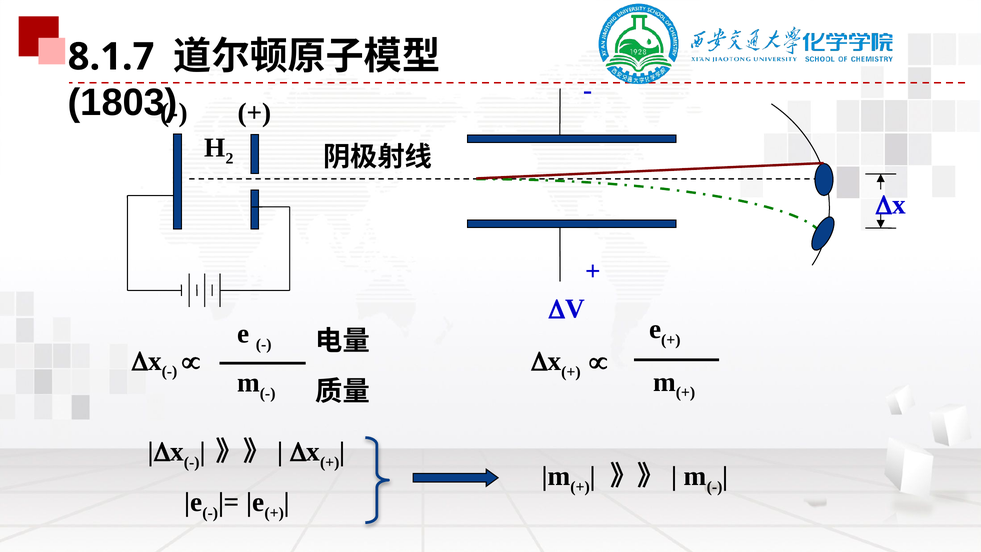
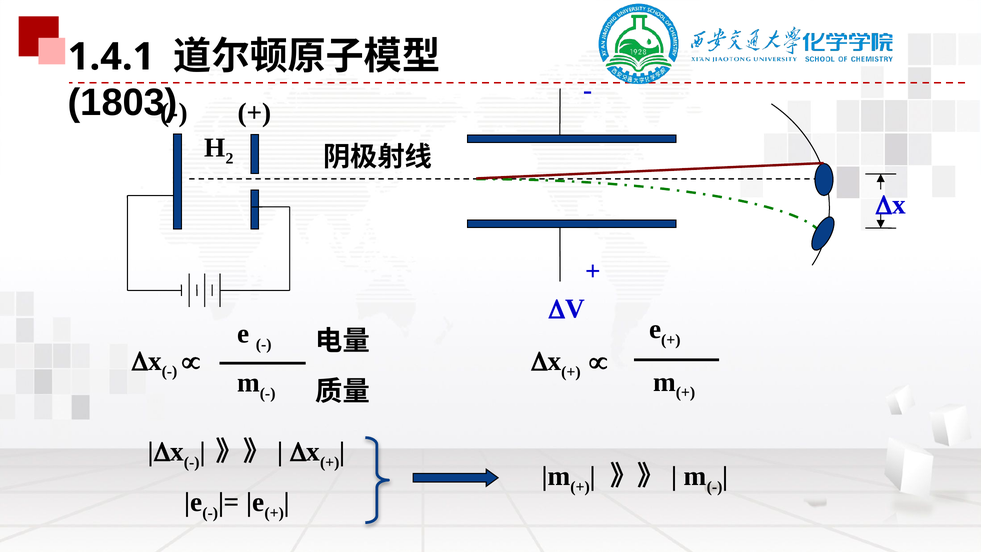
8.1.7: 8.1.7 -> 1.4.1 (111, 57)
